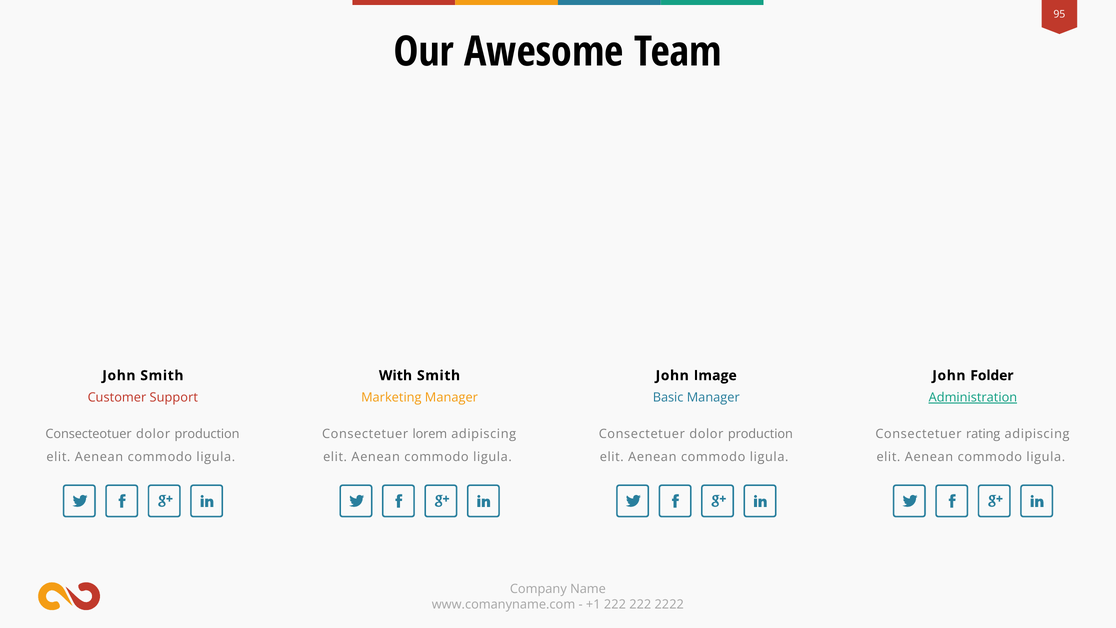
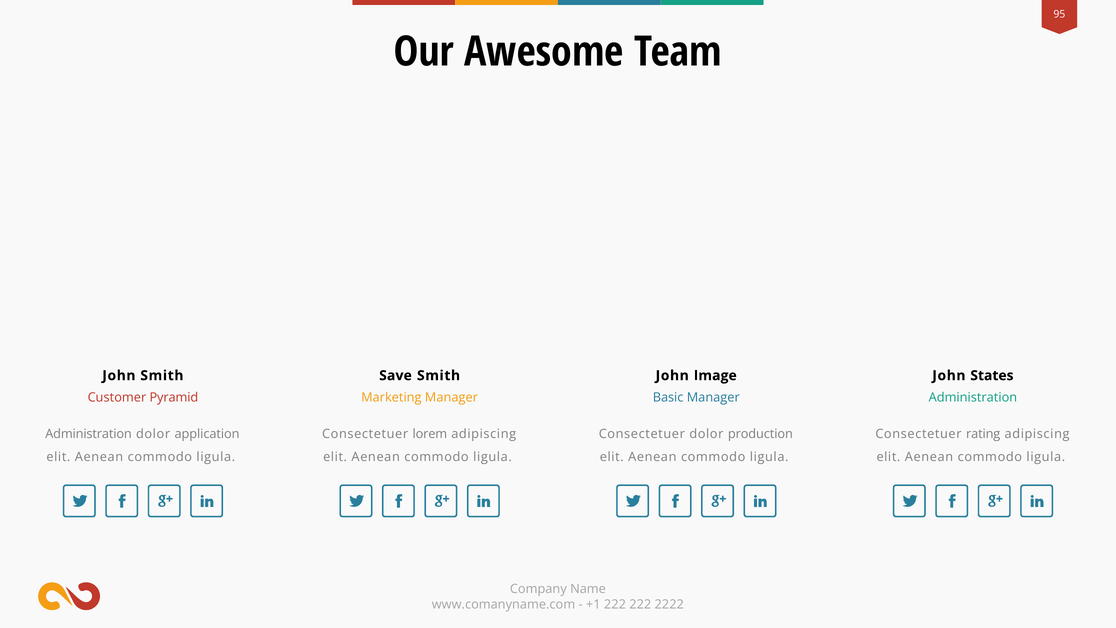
With: With -> Save (395, 375)
Folder: Folder -> States (992, 375)
Support: Support -> Pyramid (174, 397)
Administration underline: present -> none (973, 397)
Consecteotuer: Consecteotuer -> Administration (89, 434)
production: production -> application (207, 434)
